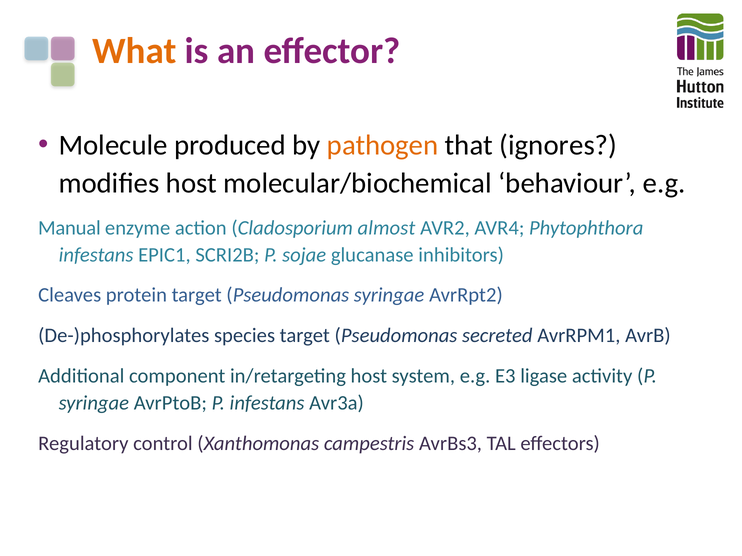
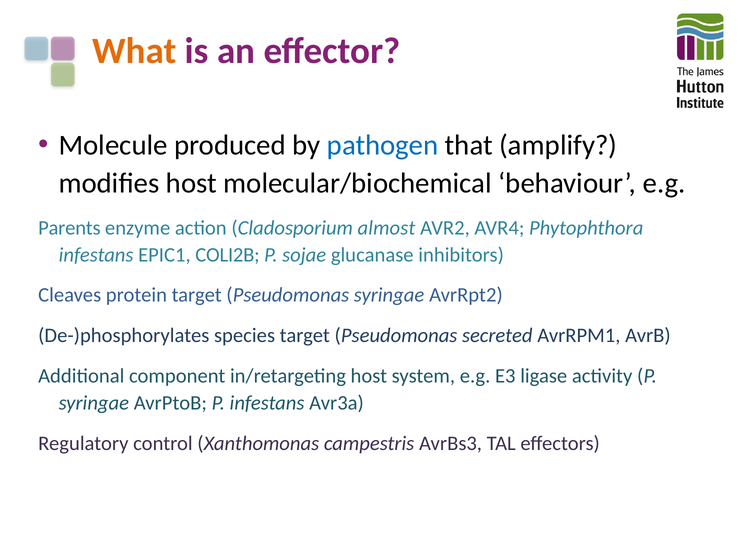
pathogen colour: orange -> blue (383, 145)
ignores: ignores -> amplify (558, 145)
Manual: Manual -> Parents (69, 228)
SCRI2B: SCRI2B -> COLI2B (228, 255)
